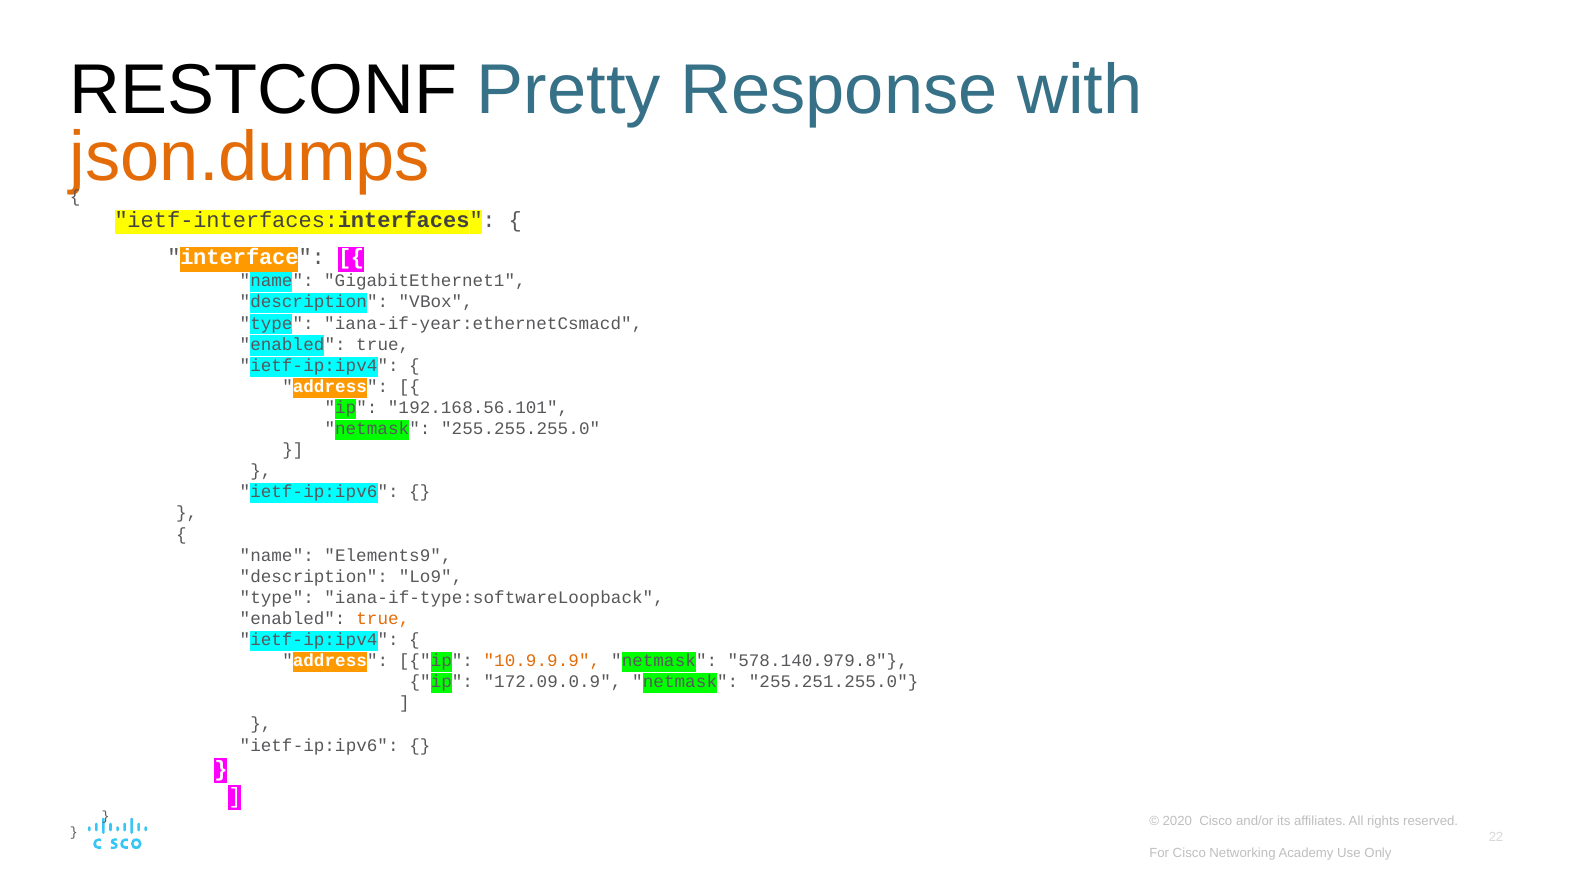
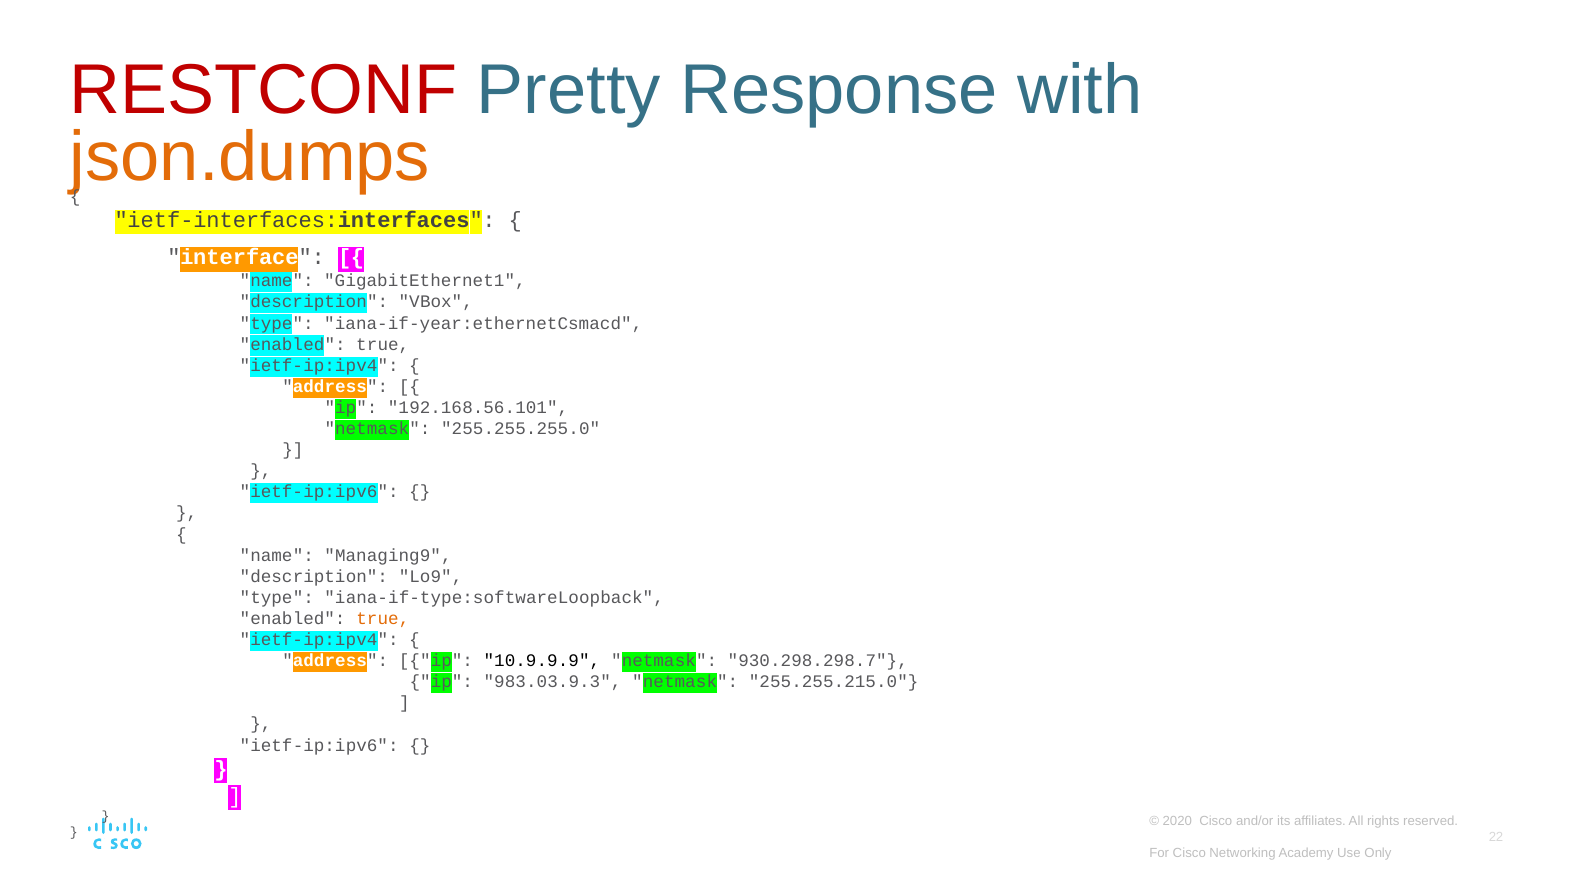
RESTCONF colour: black -> red (264, 90)
Elements9: Elements9 -> Managing9 (388, 555)
10.9.9.9 colour: orange -> black (542, 661)
578.140.979.8: 578.140.979.8 -> 930.298.298.7 (818, 661)
172.09.0.9: 172.09.0.9 -> 983.03.9.3 (553, 682)
255.251.255.0: 255.251.255.0 -> 255.255.215.0 (834, 682)
